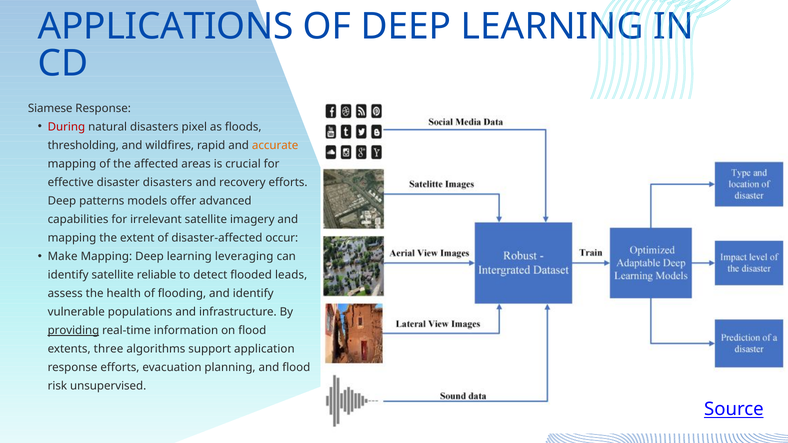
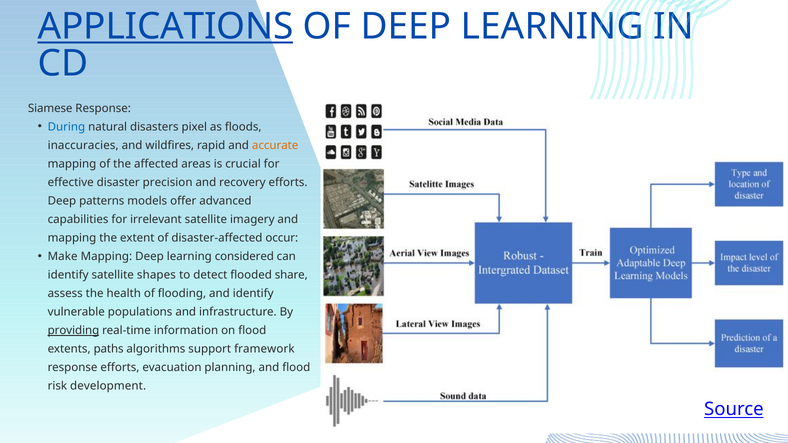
APPLICATIONS underline: none -> present (166, 27)
During colour: red -> blue (66, 127)
thresholding: thresholding -> inaccuracies (83, 145)
disaster disasters: disasters -> precision (168, 182)
leveraging: leveraging -> considered (244, 257)
reliable: reliable -> shapes (156, 275)
leads: leads -> share (291, 275)
three: three -> paths (109, 349)
application: application -> framework (264, 349)
unsupervised: unsupervised -> development (108, 386)
